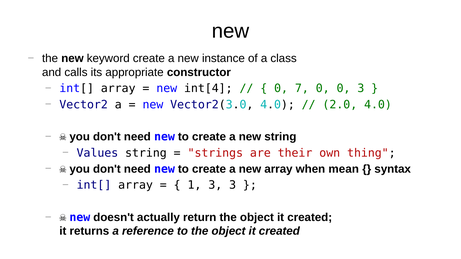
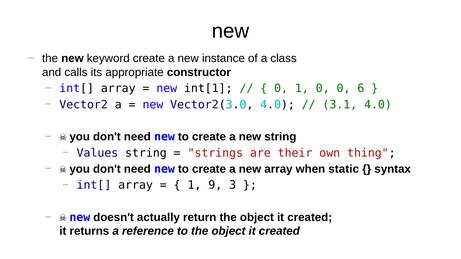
int[4: int[4 -> int[1 (208, 89)
0 7: 7 -> 1 (302, 89)
0 3: 3 -> 6 (361, 89)
2.0: 2.0 -> 3.1 (340, 105)
mean: mean -> static (344, 169)
1 3: 3 -> 9 (215, 185)
